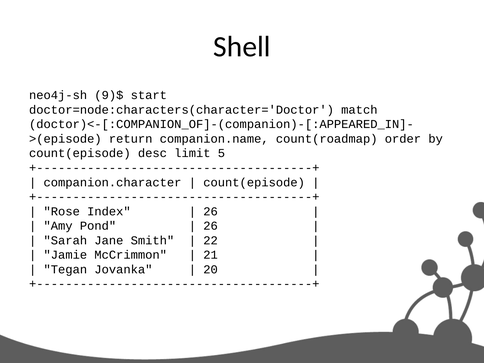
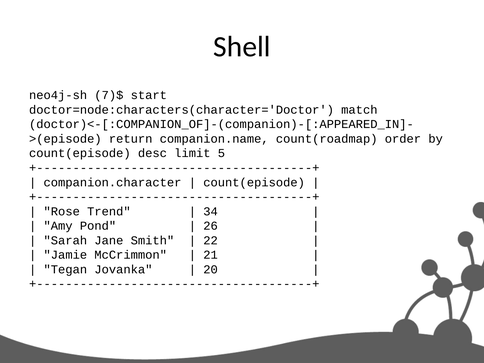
9)$: 9)$ -> 7)$ (109, 95)
Index: Index -> Trend (109, 211)
26: 26 -> 34 (211, 211)
